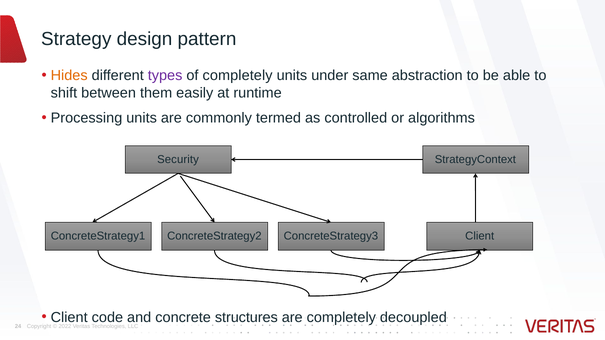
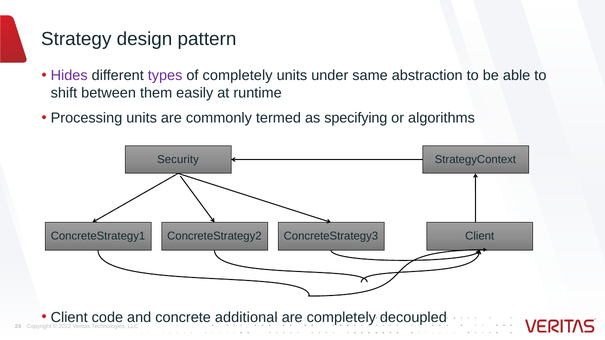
Hides colour: orange -> purple (69, 76)
controlled: controlled -> specifying (356, 118)
structures: structures -> additional (246, 318)
